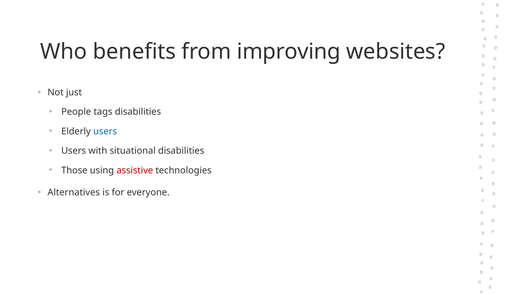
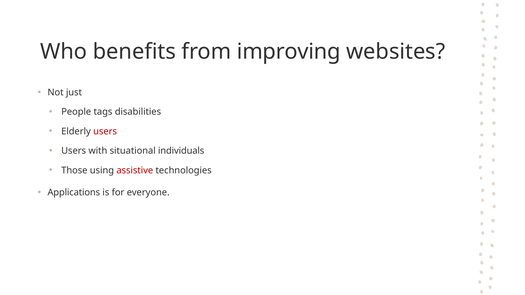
users colour: blue -> red (105, 132)
situational disabilities: disabilities -> individuals (181, 151)
Alternatives: Alternatives -> Applications (74, 193)
